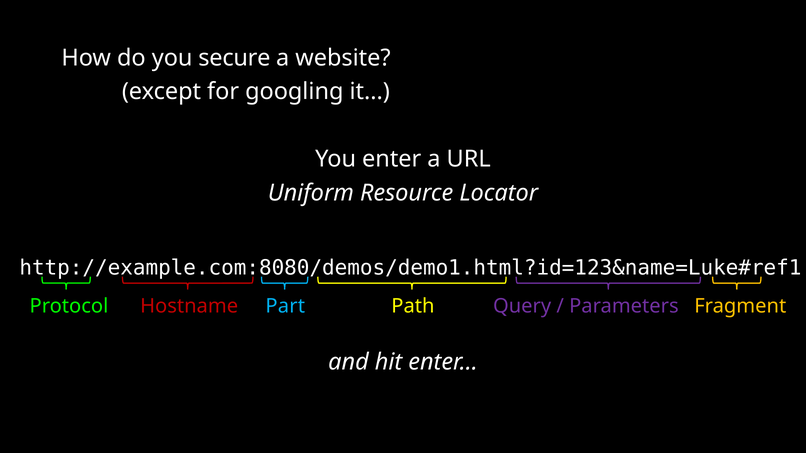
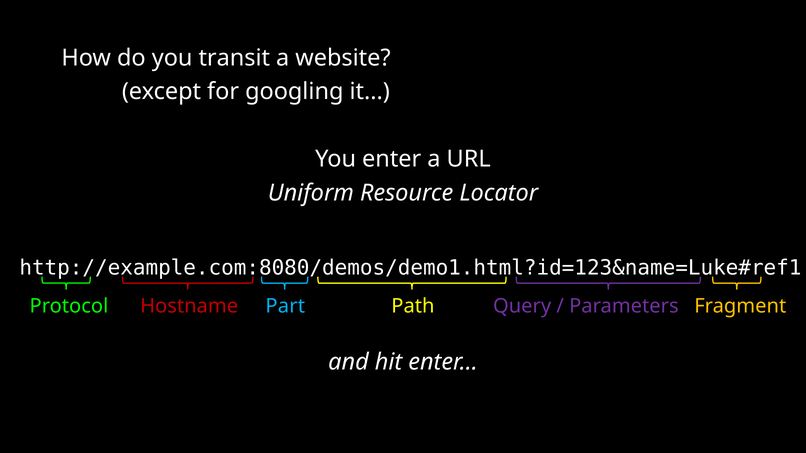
secure: secure -> transit (234, 58)
